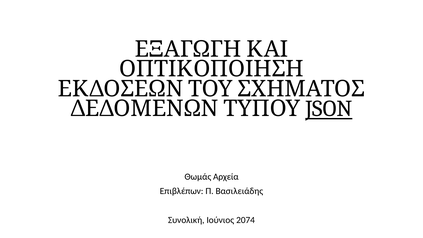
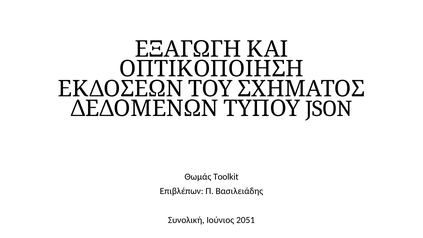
JSON underline: present -> none (329, 109)
Αρχεία: Αρχεία -> Toolkit (226, 177)
2074: 2074 -> 2051 (246, 220)
